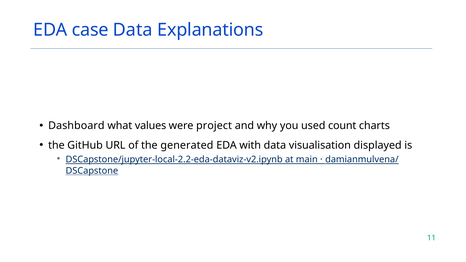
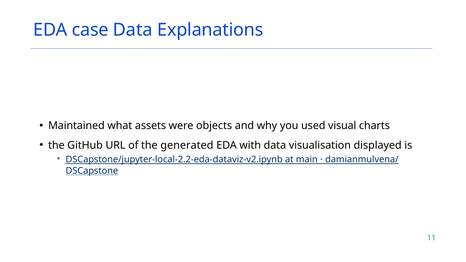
Dashboard: Dashboard -> Maintained (76, 126)
values: values -> assets (151, 126)
project: project -> objects (214, 126)
count: count -> visual (342, 126)
